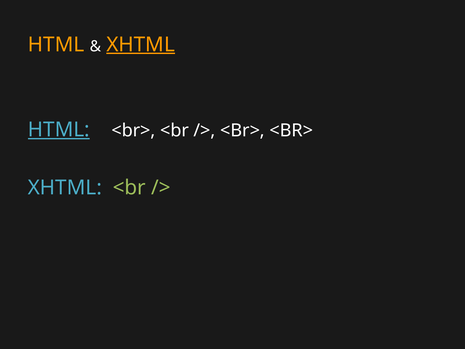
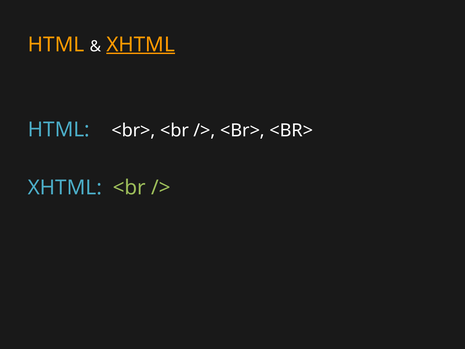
HTML underline: present -> none (59, 130)
